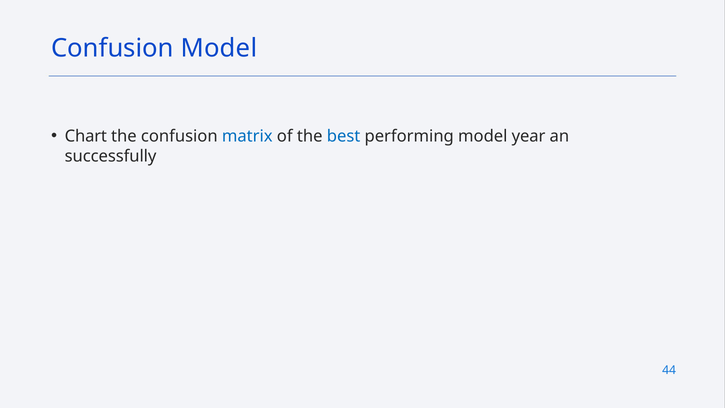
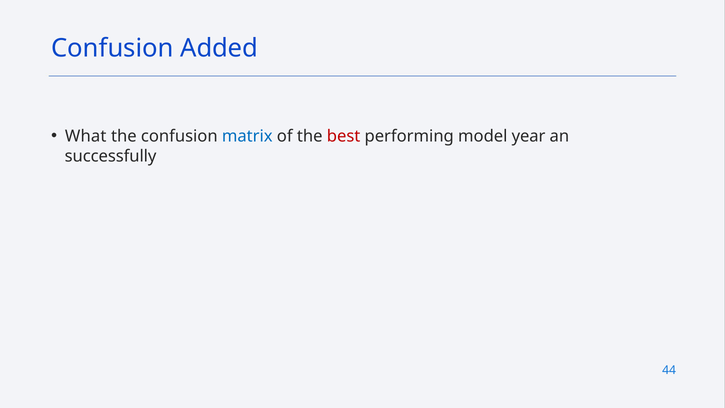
Confusion Model: Model -> Added (219, 48)
Chart: Chart -> What (86, 136)
best colour: blue -> red (344, 136)
